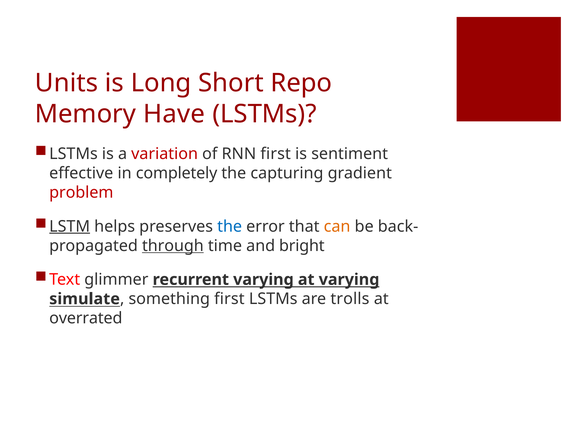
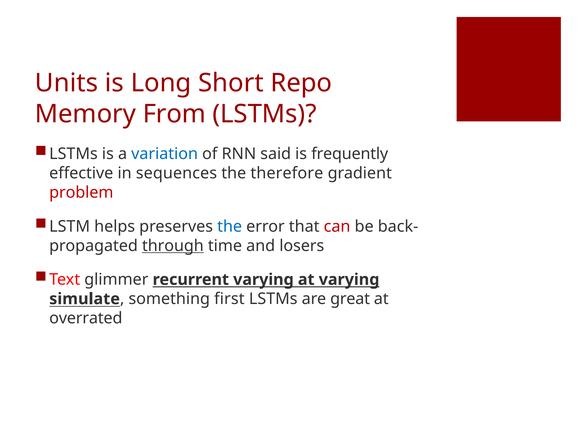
Have: Have -> From (174, 114)
variation colour: red -> blue (165, 154)
RNN first: first -> said (276, 154)
sentiment: sentiment -> frequently (350, 154)
completely: completely -> sequences (176, 173)
capturing: capturing -> therefore (287, 173)
LSTM underline: present -> none (70, 226)
can colour: orange -> red (337, 226)
bright: bright -> losers (302, 245)
trolls: trolls -> great (350, 298)
